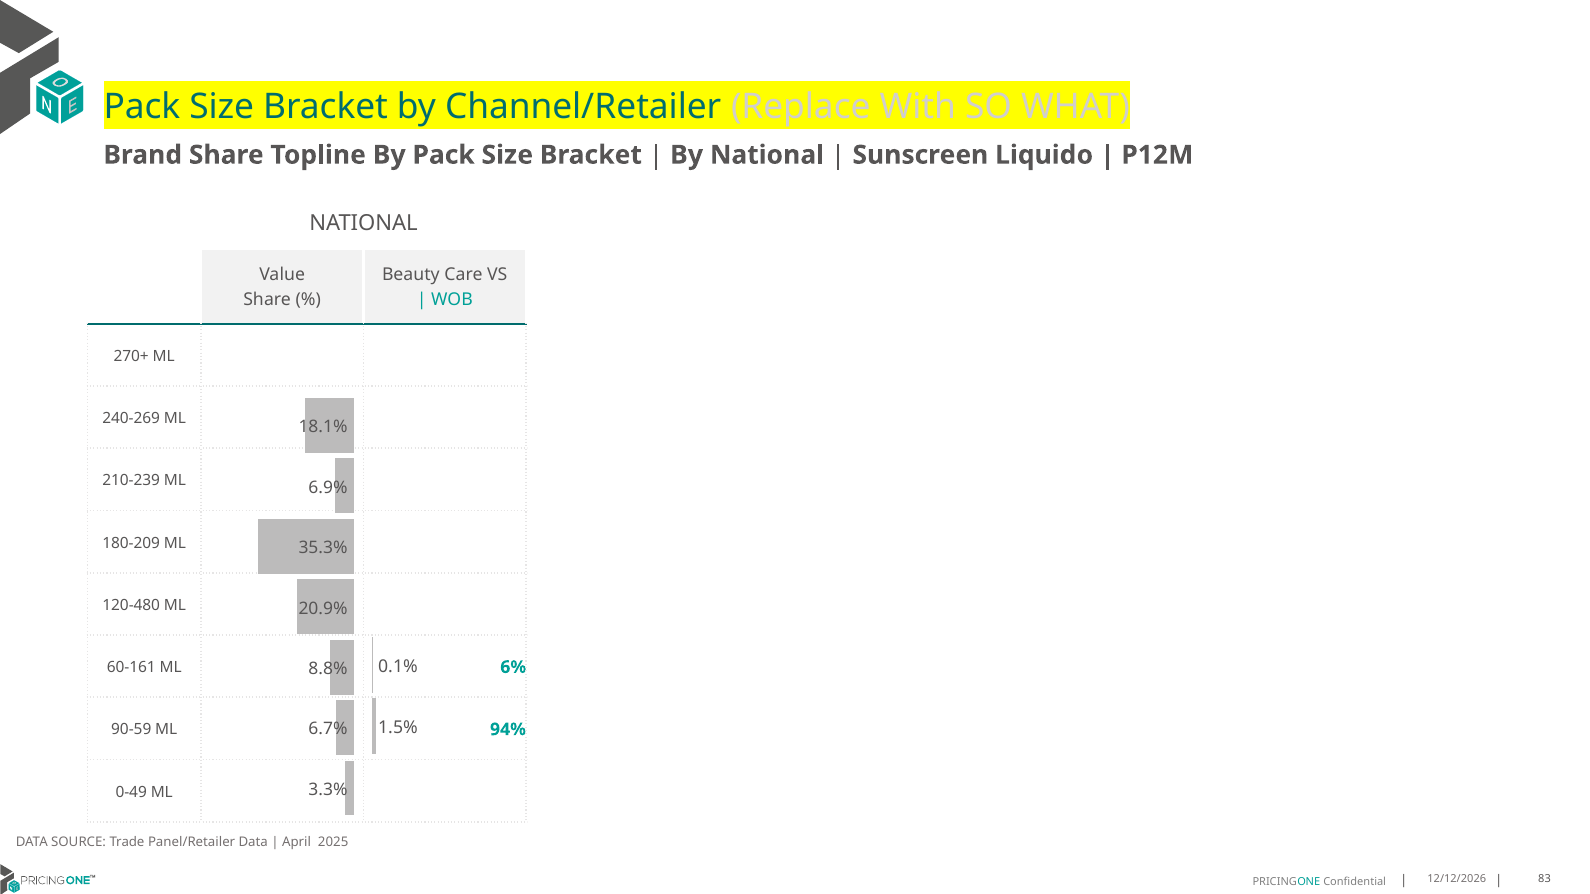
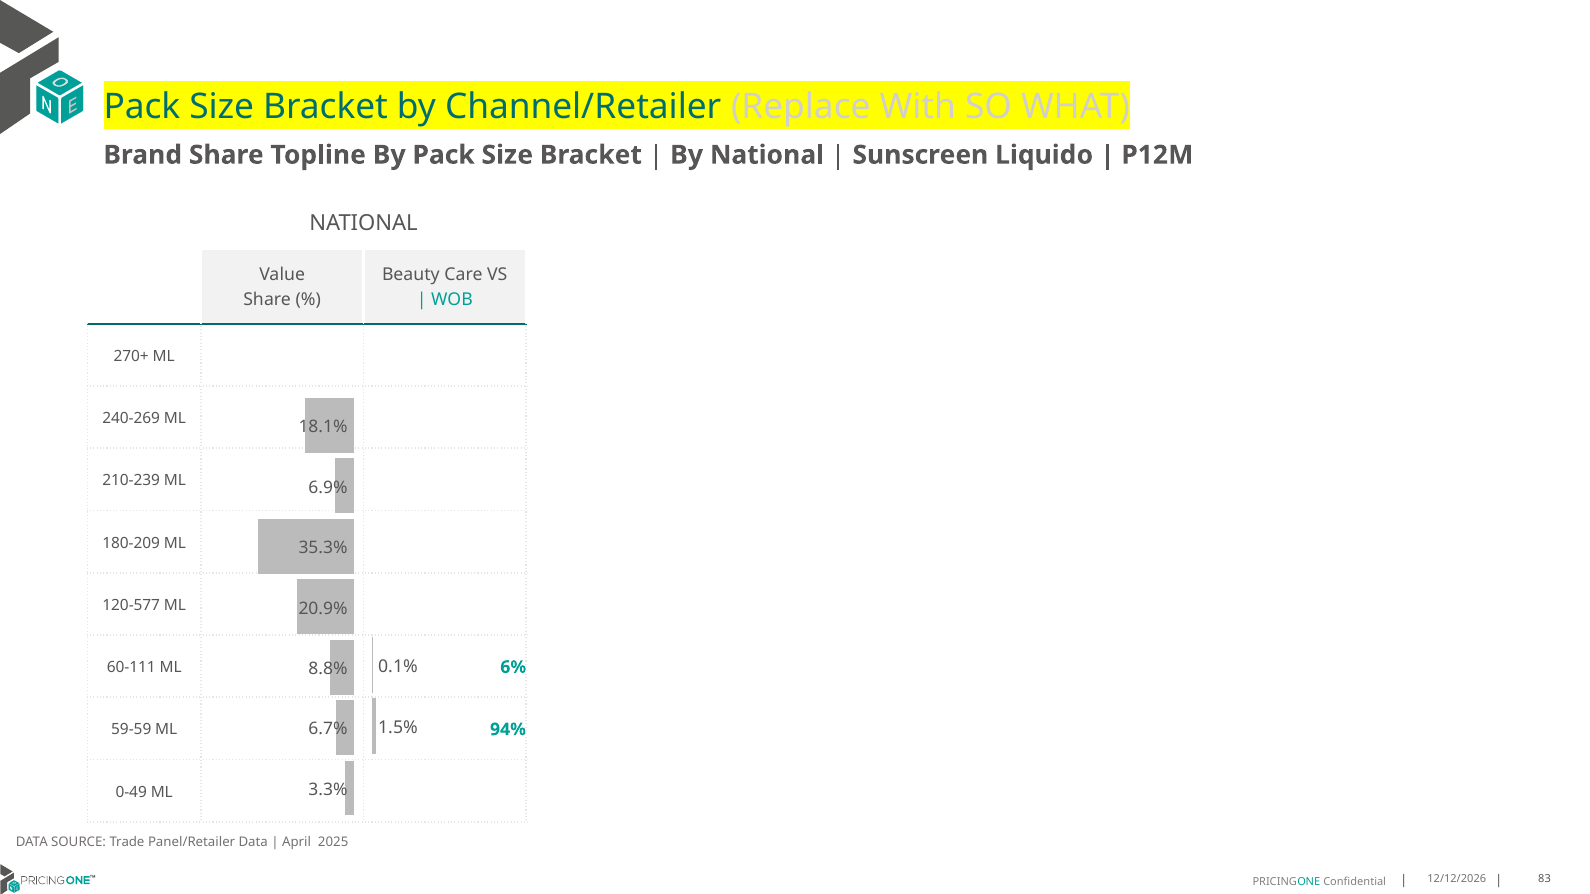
120-480: 120-480 -> 120-577 (131, 606)
60-161: 60-161 -> 60-111 (131, 668)
90-59: 90-59 -> 59-59 (131, 730)
